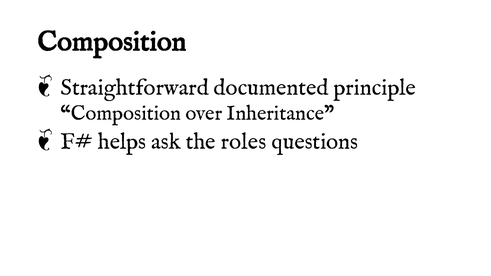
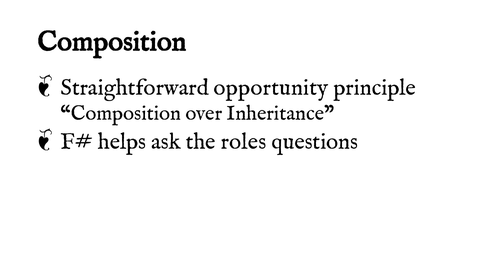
documented: documented -> opportunity (271, 87)
